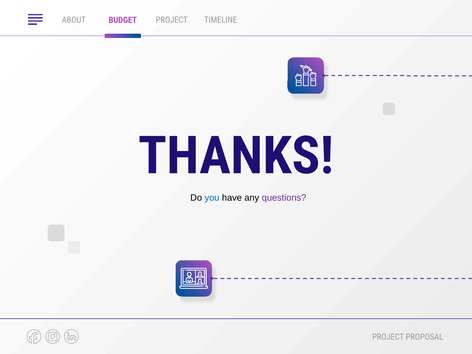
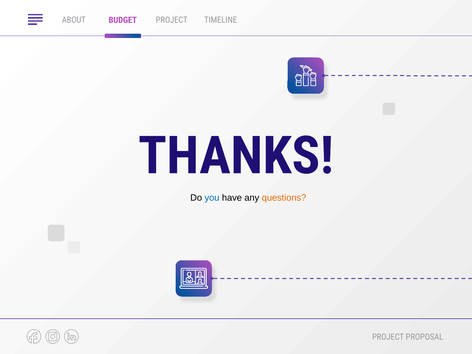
questions colour: purple -> orange (284, 198)
